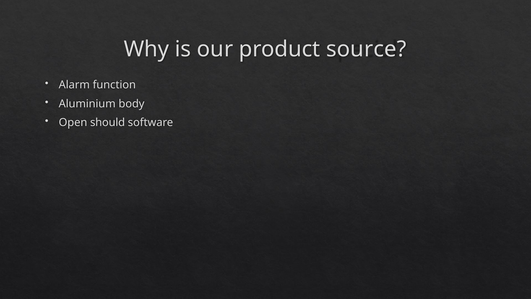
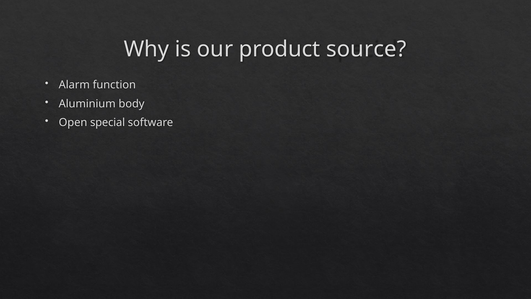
should: should -> special (108, 122)
